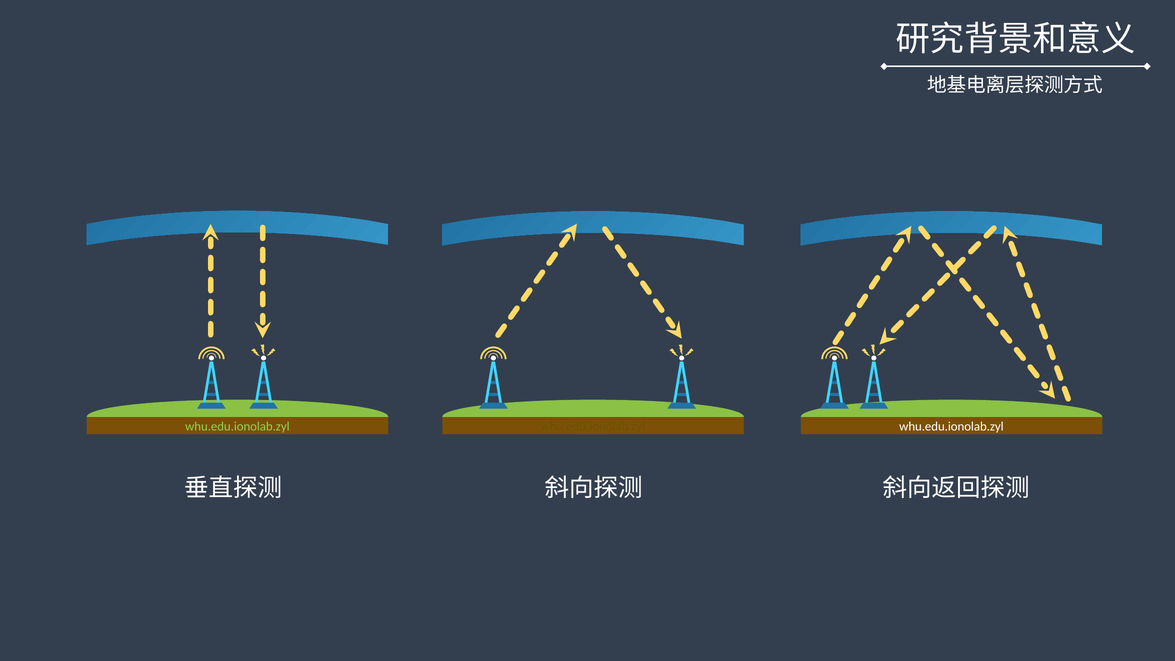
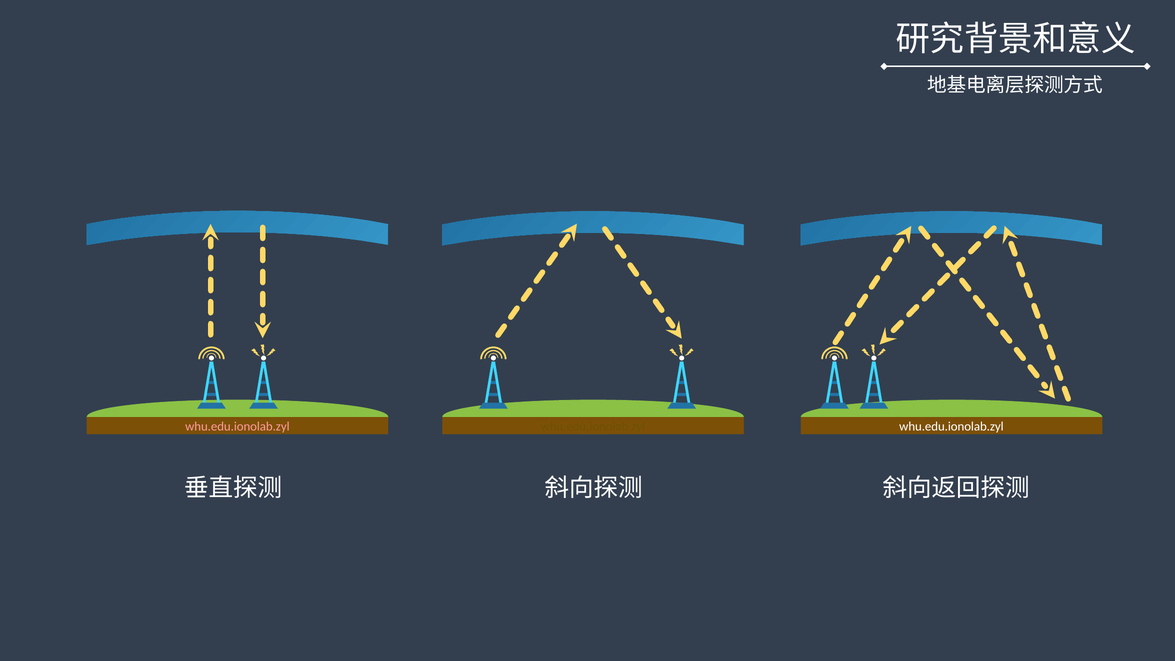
whu.edu.ionolab.zyl colour: light green -> pink (237, 427)
